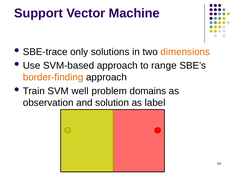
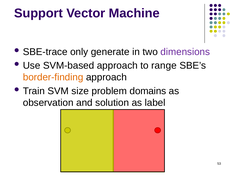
solutions: solutions -> generate (110, 52)
dimensions colour: orange -> purple (185, 52)
well: well -> size (80, 91)
